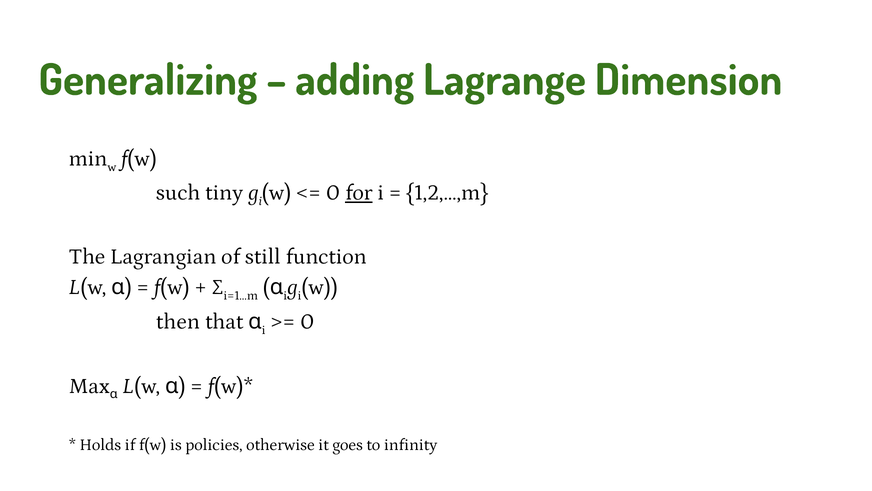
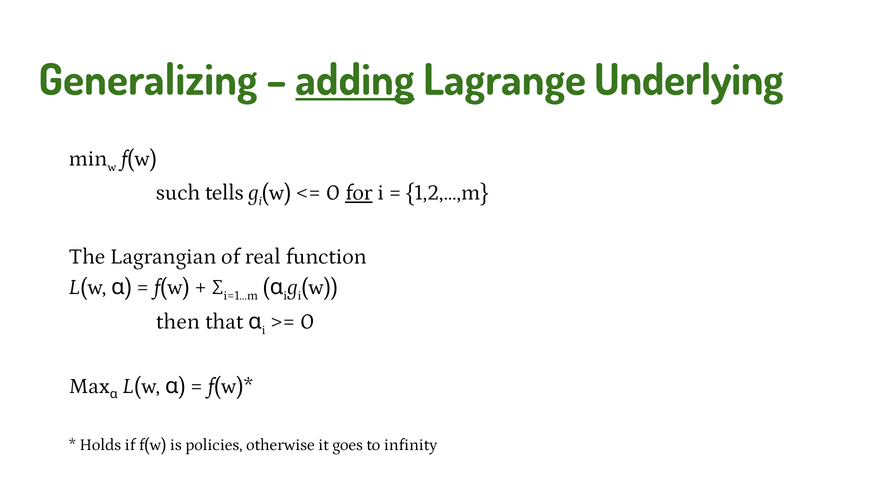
adding underline: none -> present (355, 80)
Dimension: Dimension -> Underlying (689, 80)
tiny: tiny -> tells (224, 193)
still: still -> real (263, 256)
